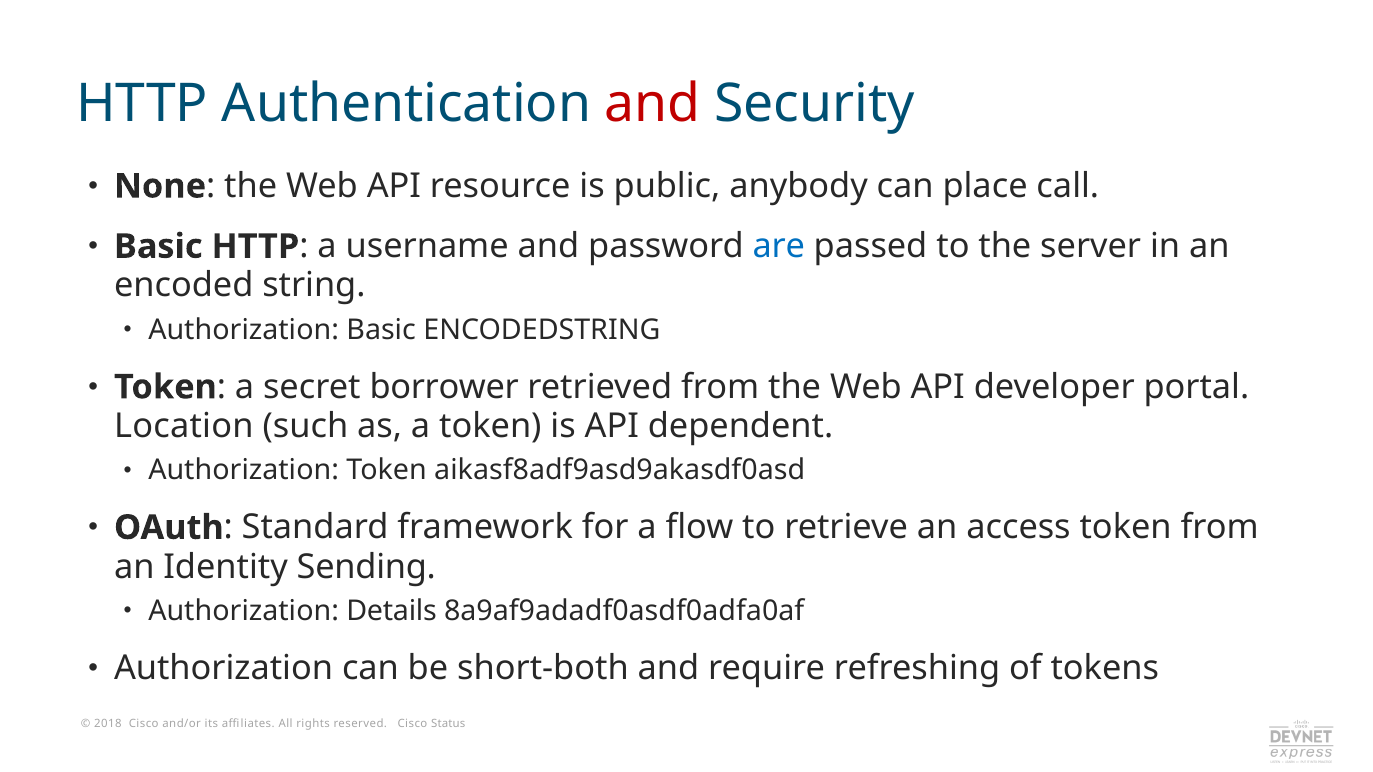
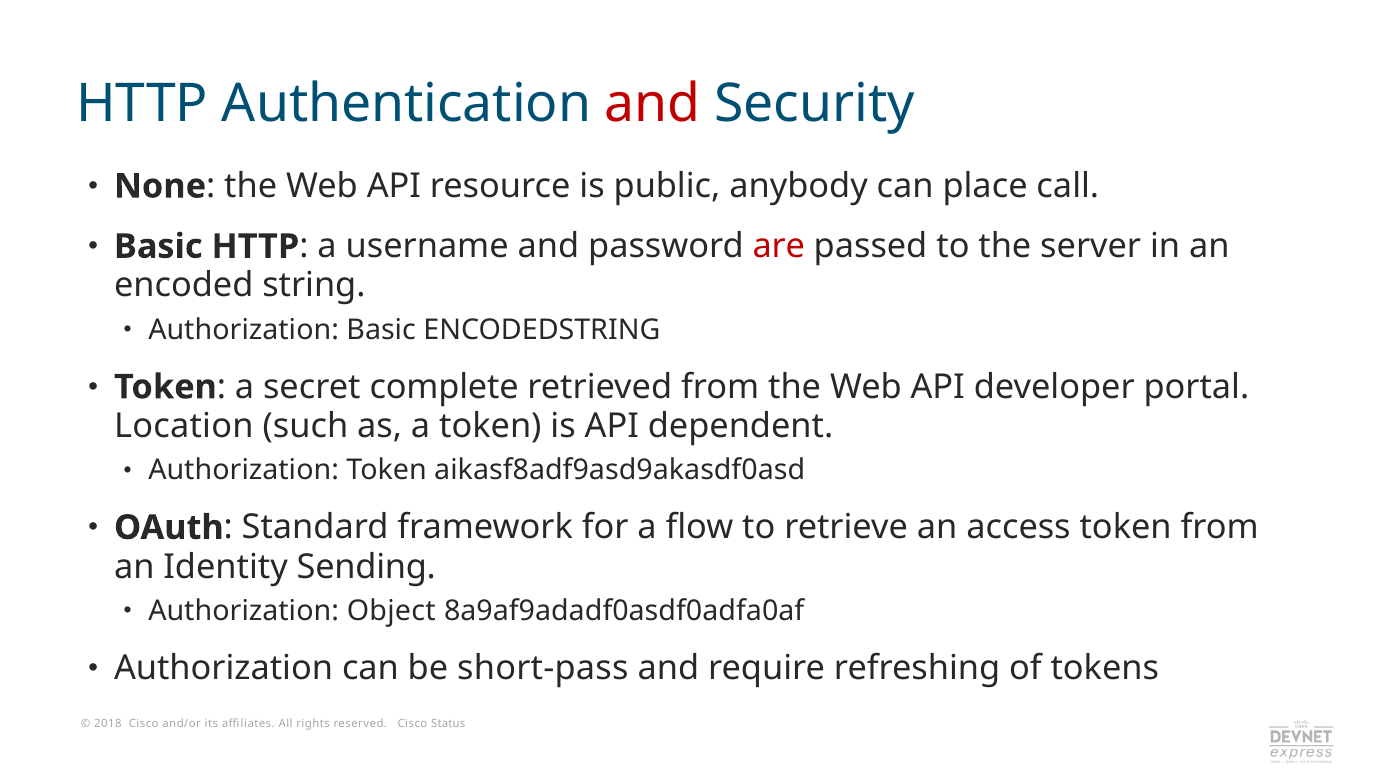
are colour: blue -> red (779, 247)
borrower: borrower -> complete (444, 387)
Details: Details -> Object (391, 611)
short-both: short-both -> short-pass (543, 668)
